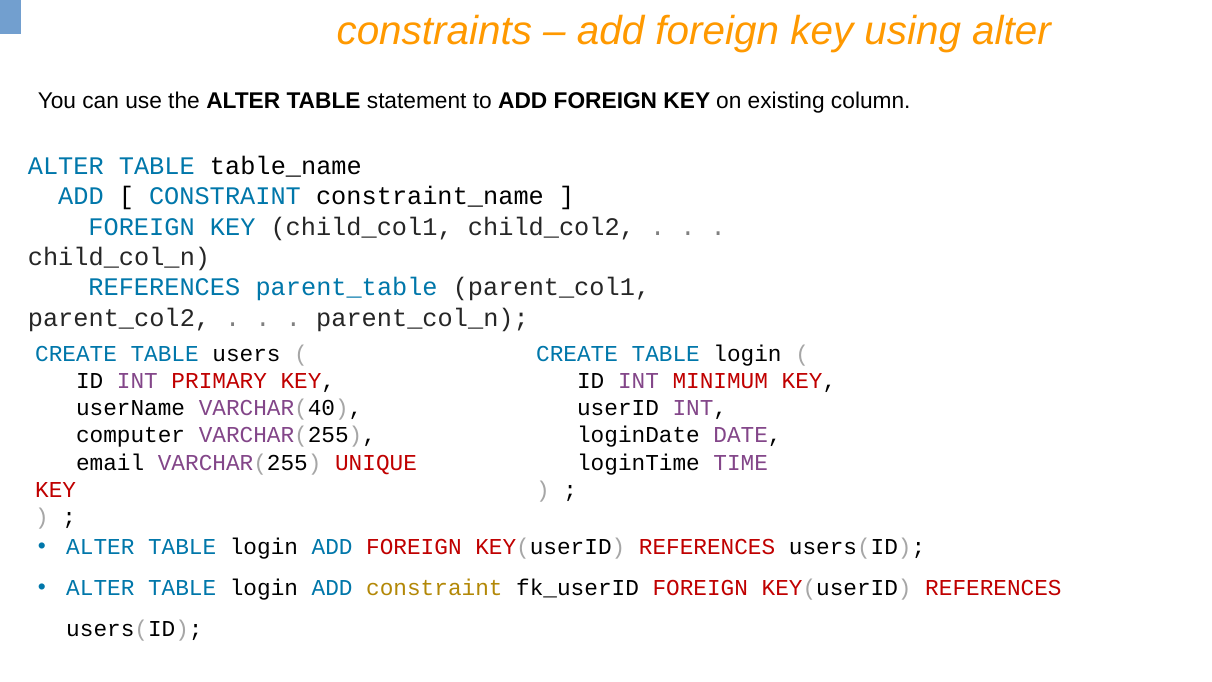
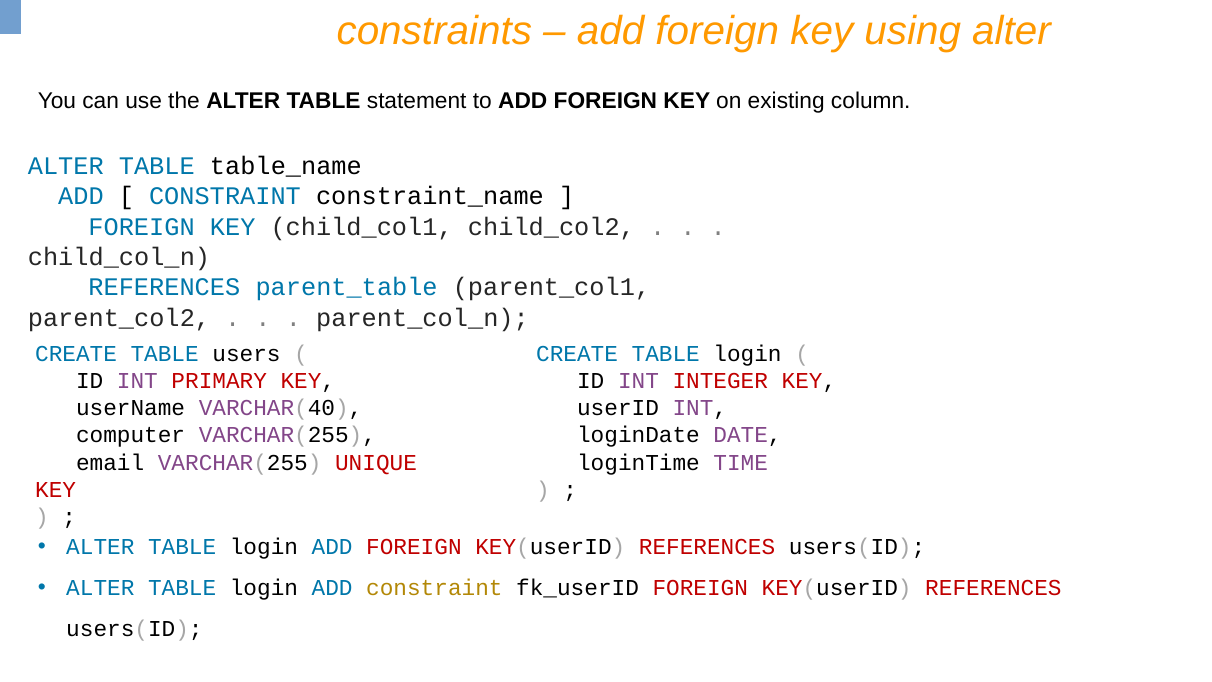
MINIMUM: MINIMUM -> INTEGER (720, 381)
